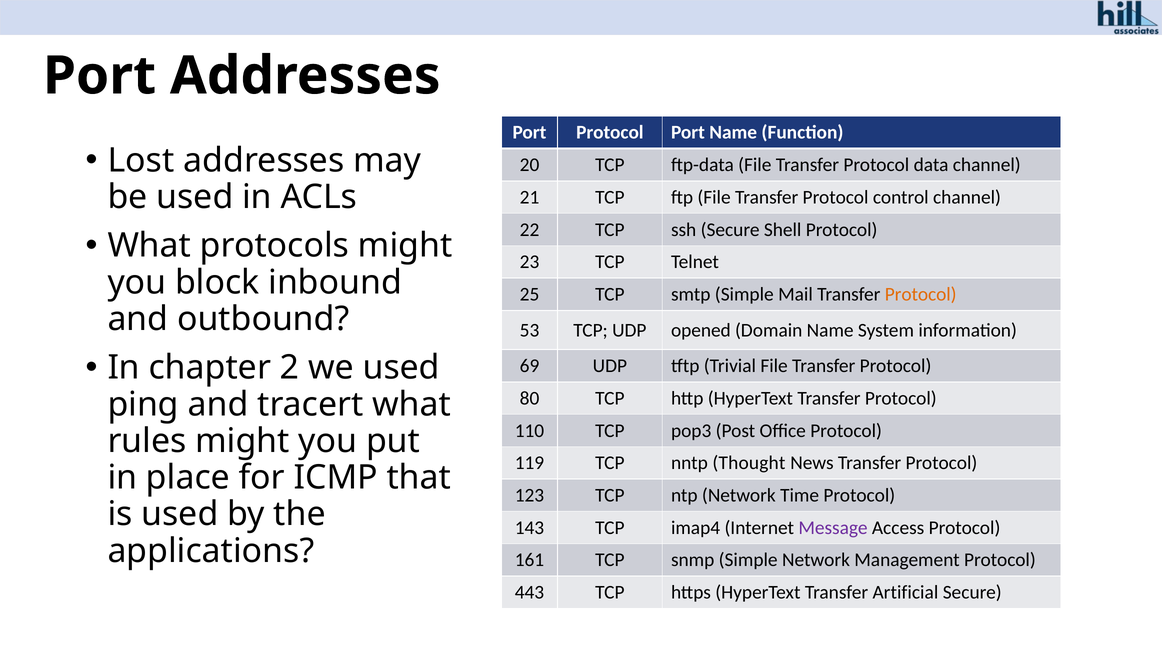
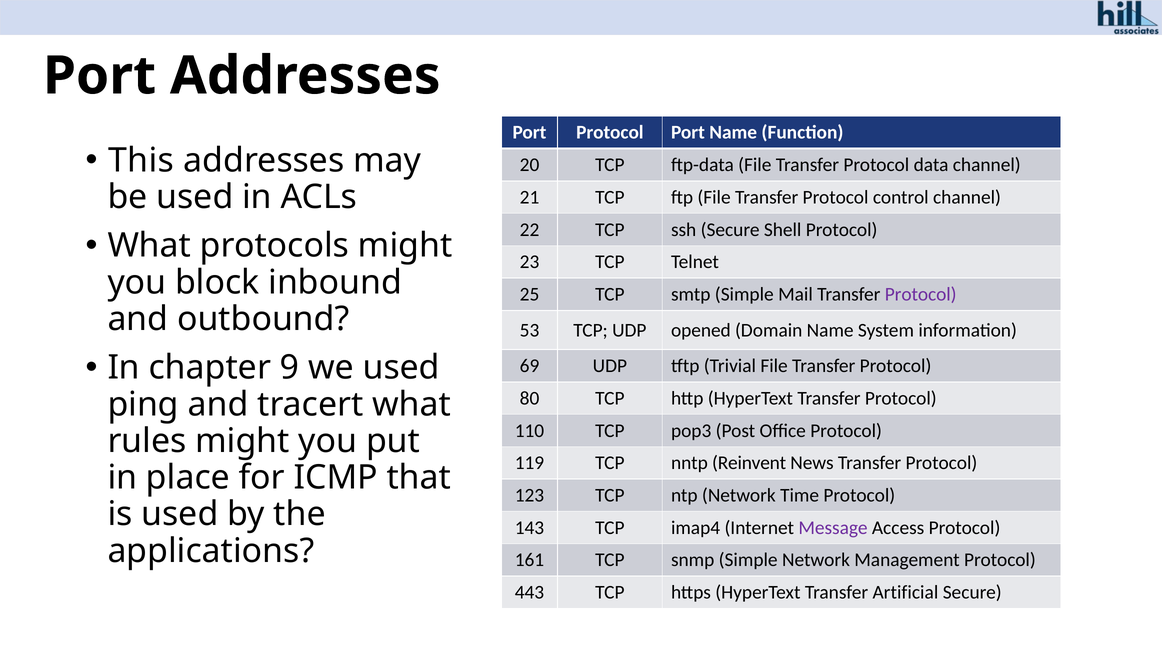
Lost: Lost -> This (141, 160)
Protocol colour: orange -> purple (921, 294)
2: 2 -> 9 (290, 368)
Thought: Thought -> Reinvent (749, 463)
